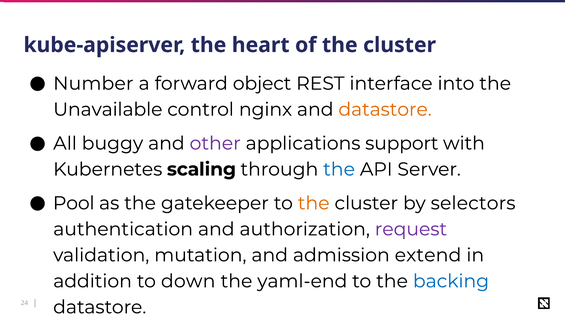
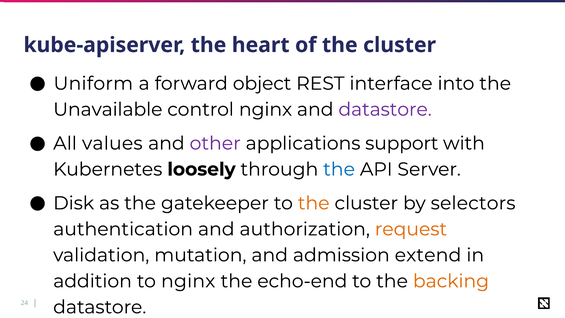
Number: Number -> Uniform (93, 83)
datastore colour: orange -> purple (385, 109)
buggy: buggy -> values (112, 143)
scaling: scaling -> loosely (201, 169)
Pool: Pool -> Disk (74, 203)
request colour: purple -> orange (411, 229)
to down: down -> nginx (188, 281)
yaml-end: yaml-end -> echo-end (302, 281)
backing colour: blue -> orange (451, 281)
